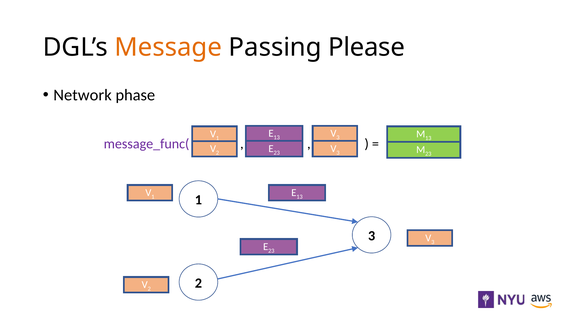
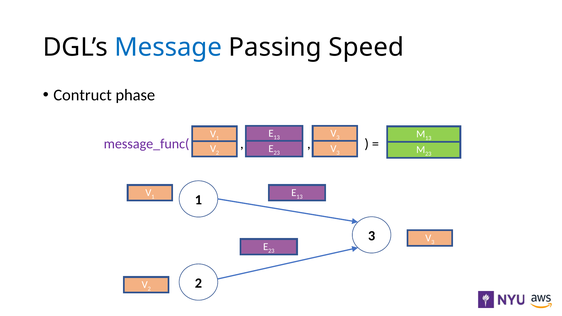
Message colour: orange -> blue (168, 47)
Please: Please -> Speed (366, 47)
Network: Network -> Contruct (83, 95)
